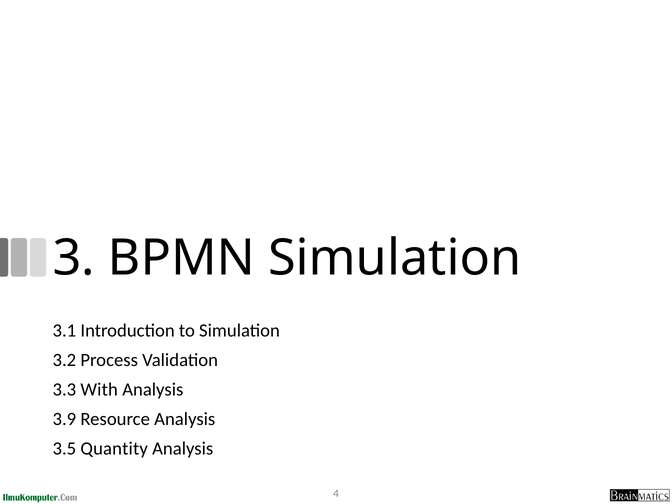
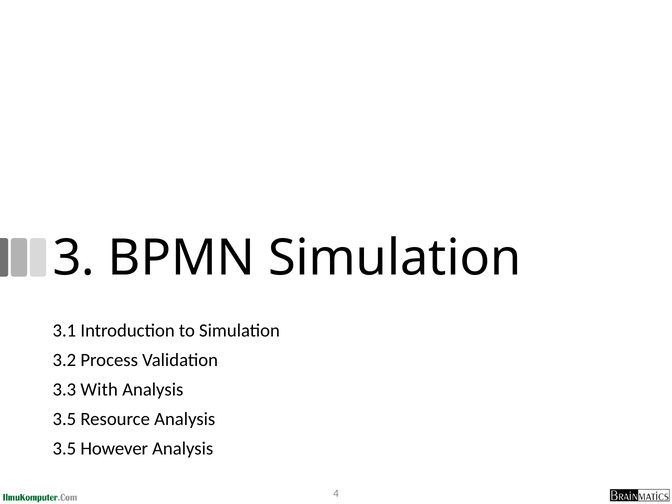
3.9: 3.9 -> 3.5 (64, 419)
Quantity: Quantity -> However (114, 449)
